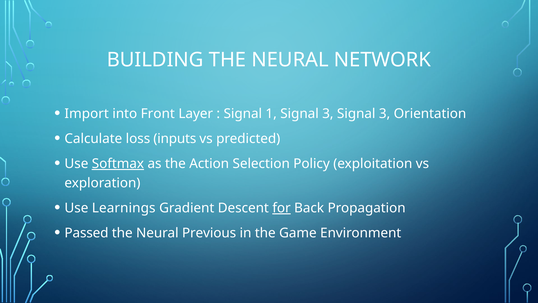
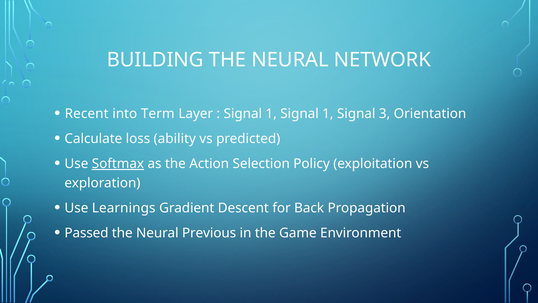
Import: Import -> Recent (87, 114)
Front: Front -> Term (158, 114)
1 Signal 3: 3 -> 1 (328, 114)
inputs: inputs -> ability (175, 138)
for underline: present -> none (282, 208)
